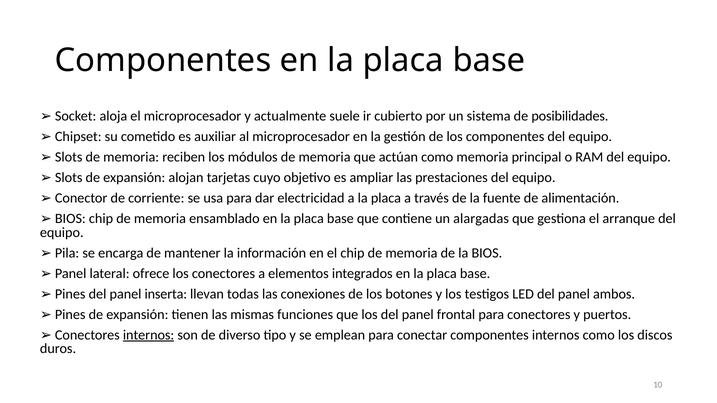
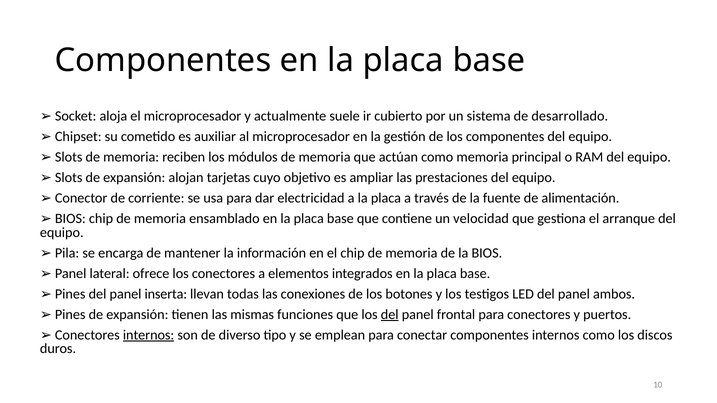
posibilidades: posibilidades -> desarrollado (570, 116)
alargadas: alargadas -> velocidad (481, 219)
del underline: none -> present (390, 315)
